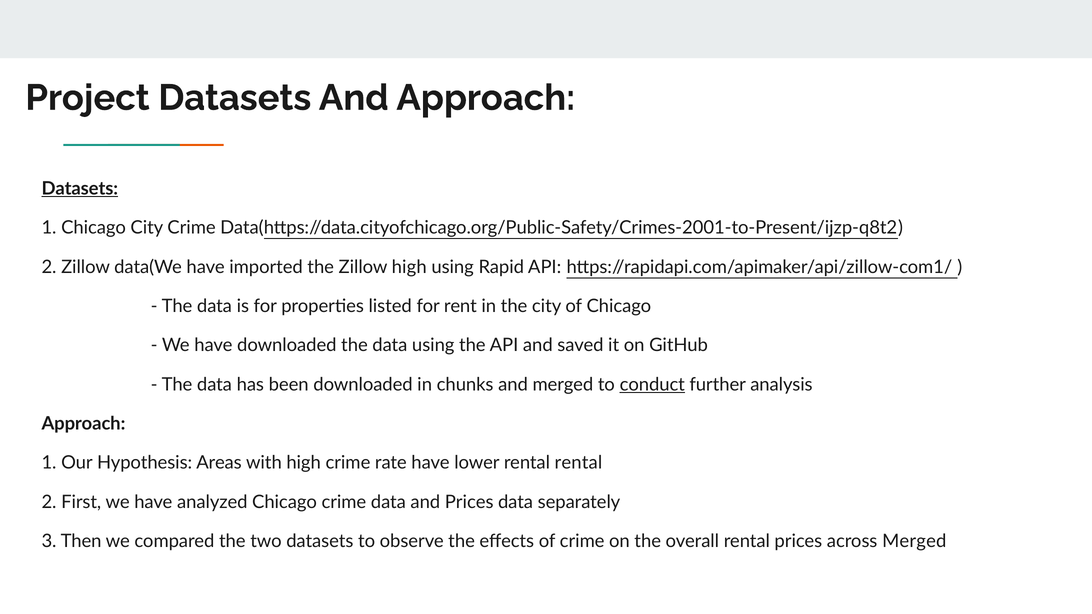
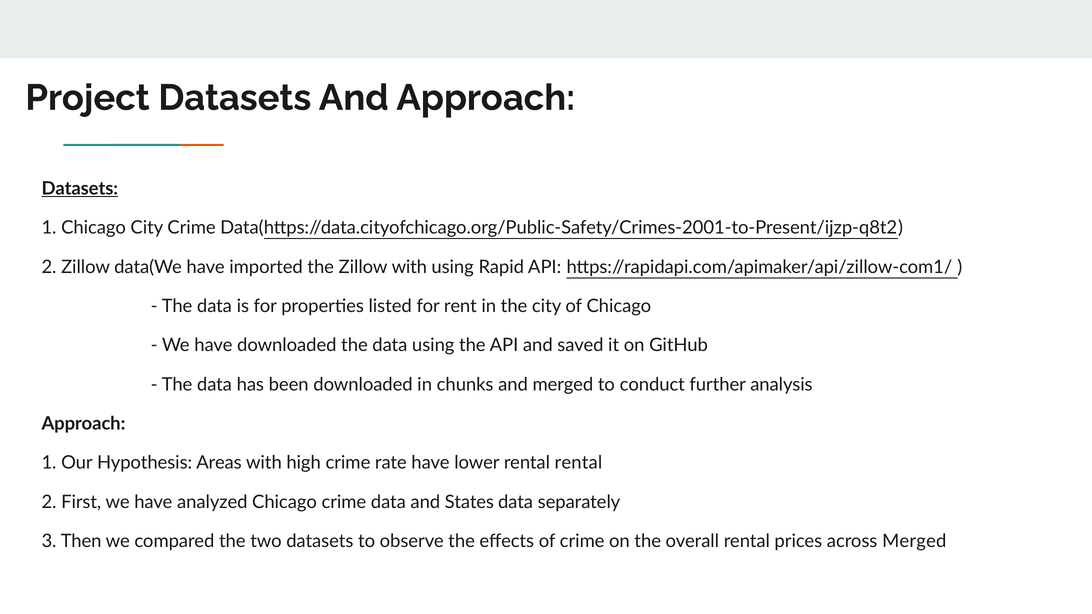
Zillow high: high -> with (409, 267)
conduct underline: present -> none (652, 385)
and Prices: Prices -> States (469, 502)
